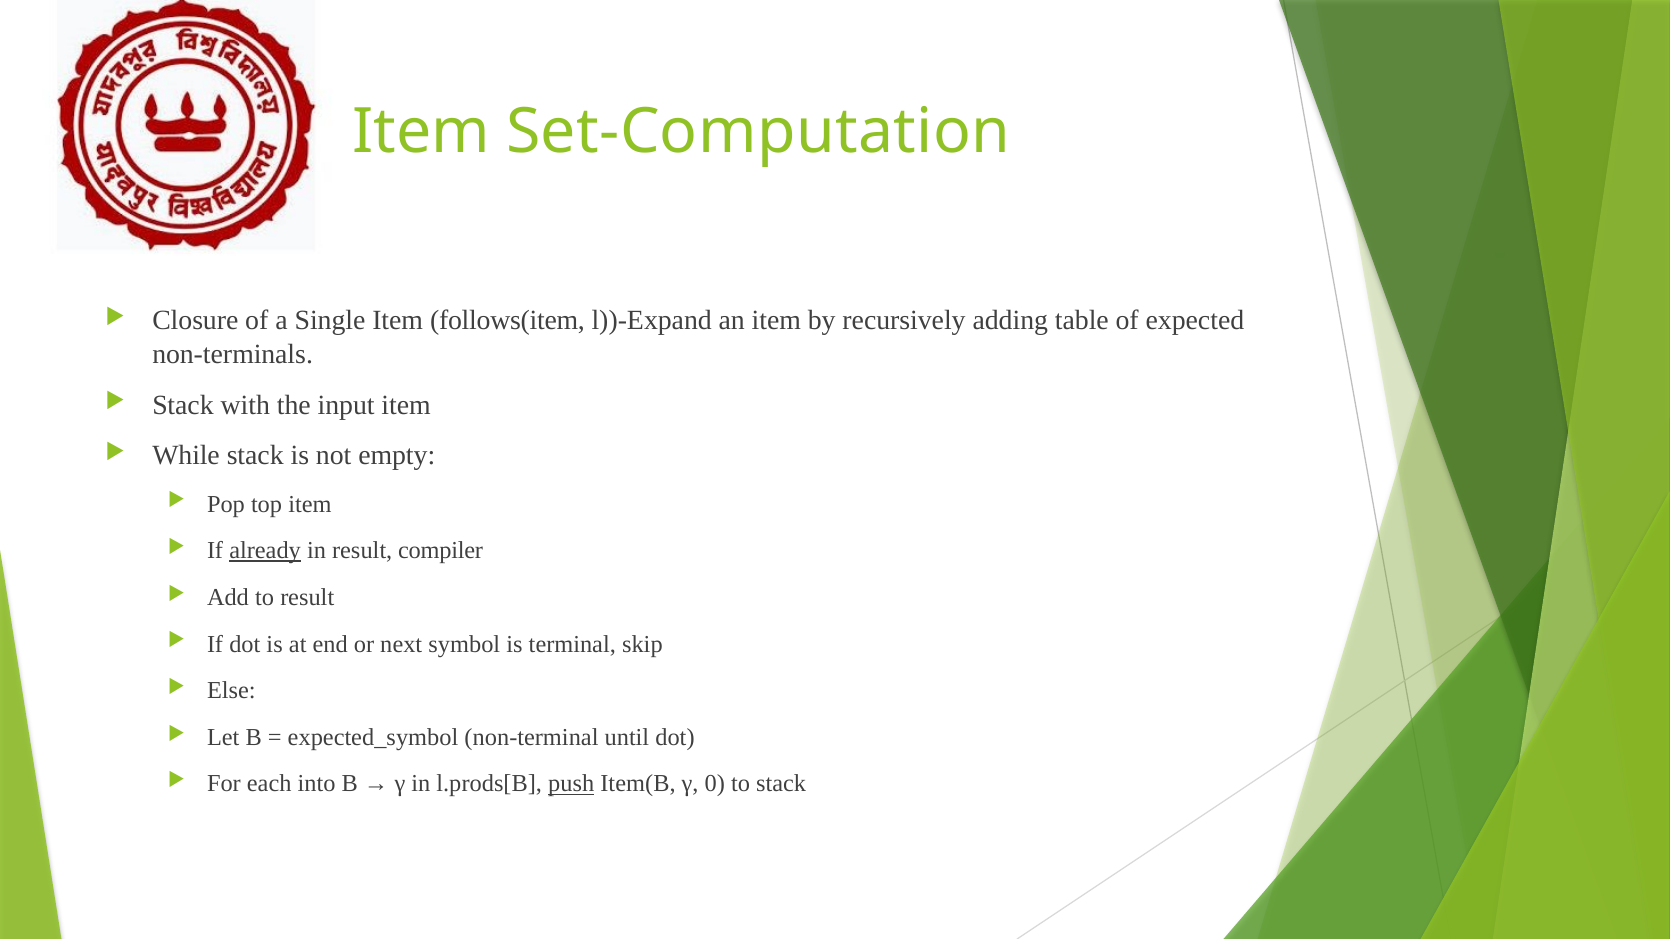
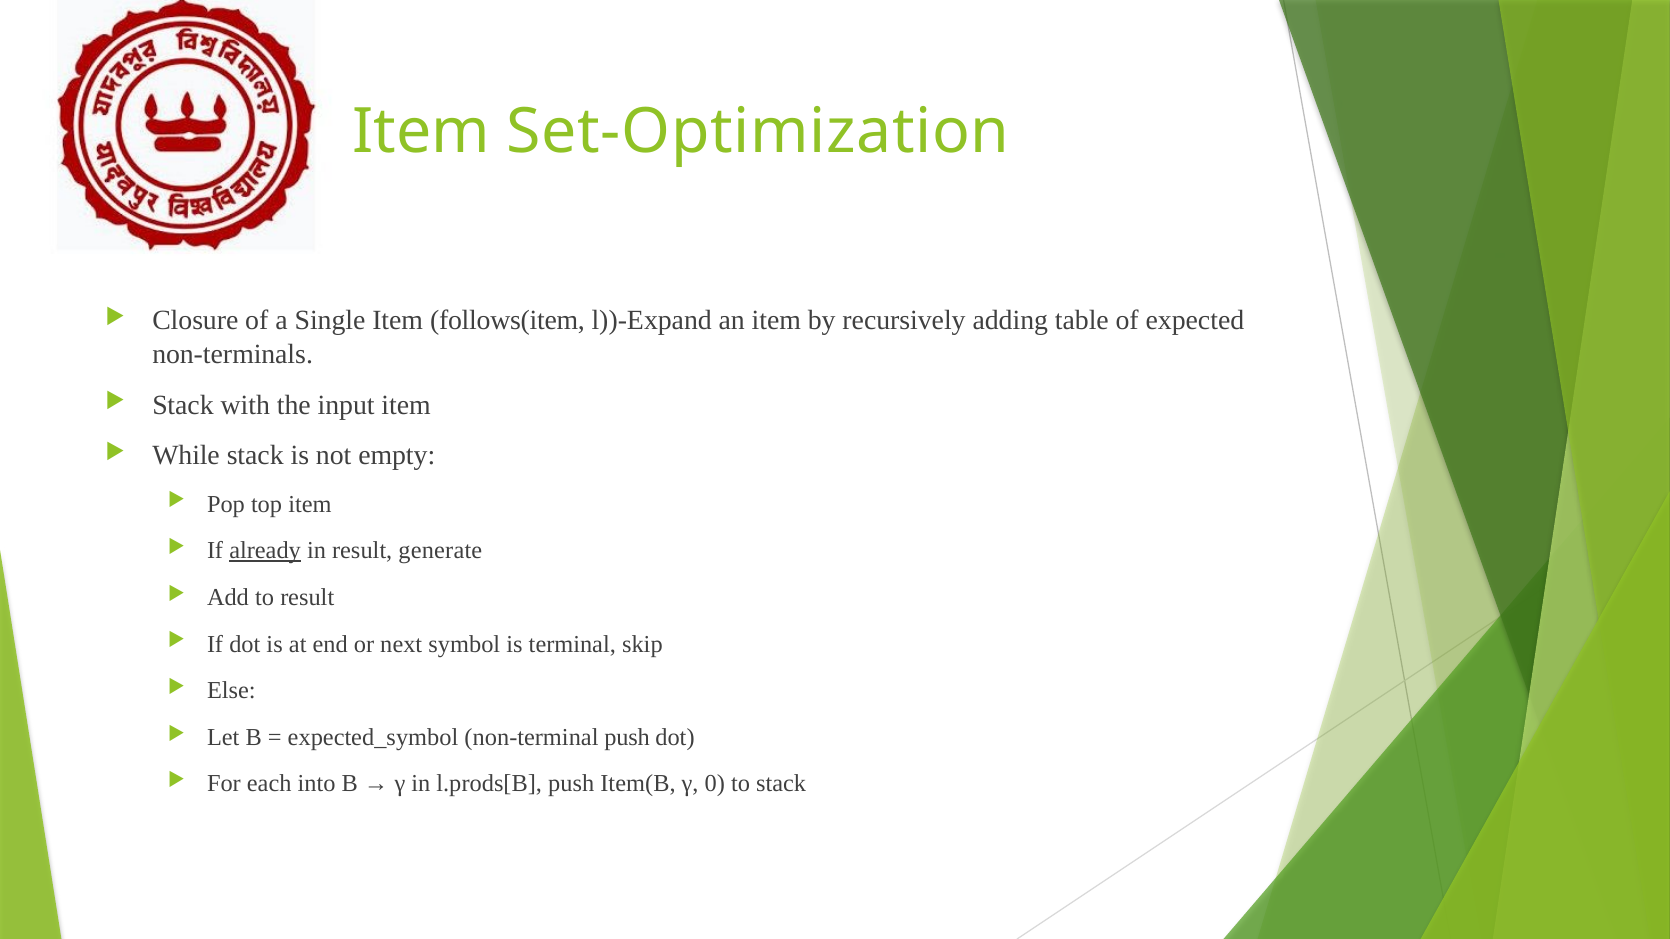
Set-Computation: Set-Computation -> Set-Optimization (758, 132)
compiler: compiler -> generate (440, 551)
non-terminal until: until -> push (627, 738)
push underline: present -> none (571, 784)
